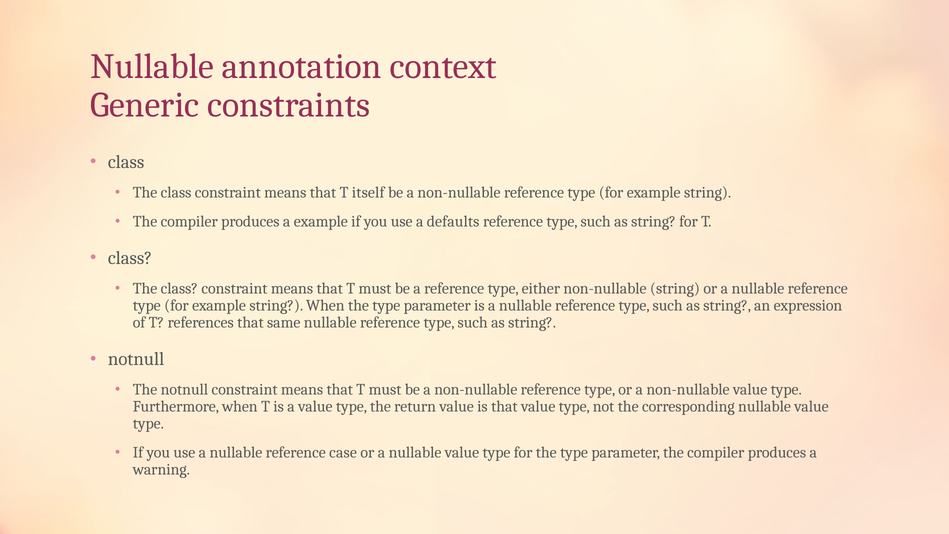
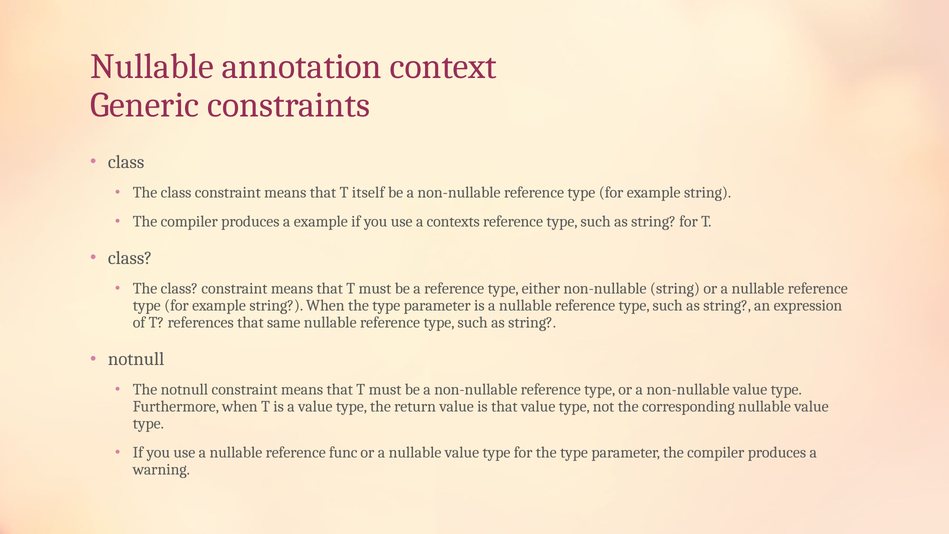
defaults: defaults -> contexts (453, 221)
case: case -> func (343, 453)
